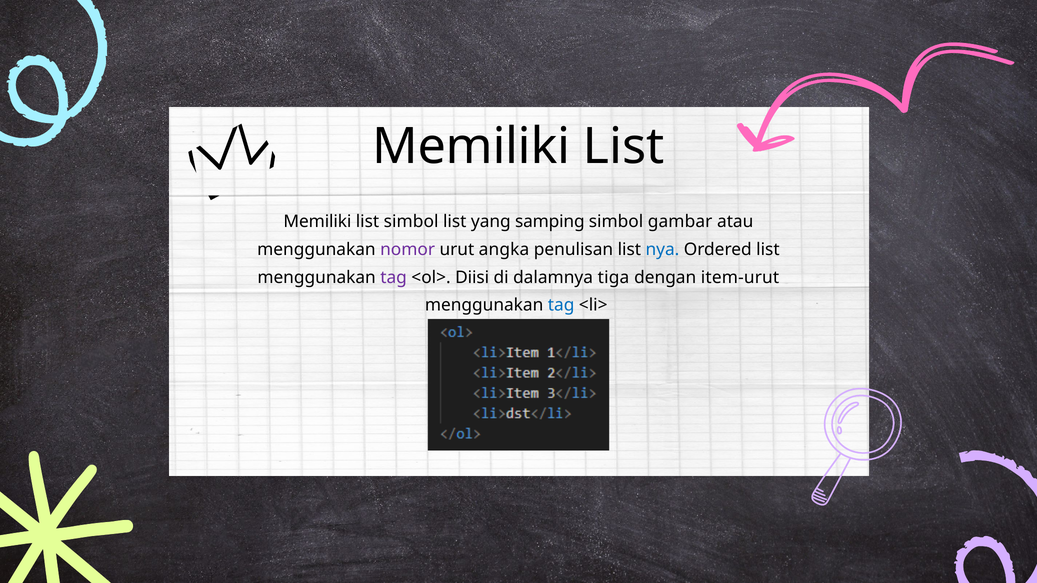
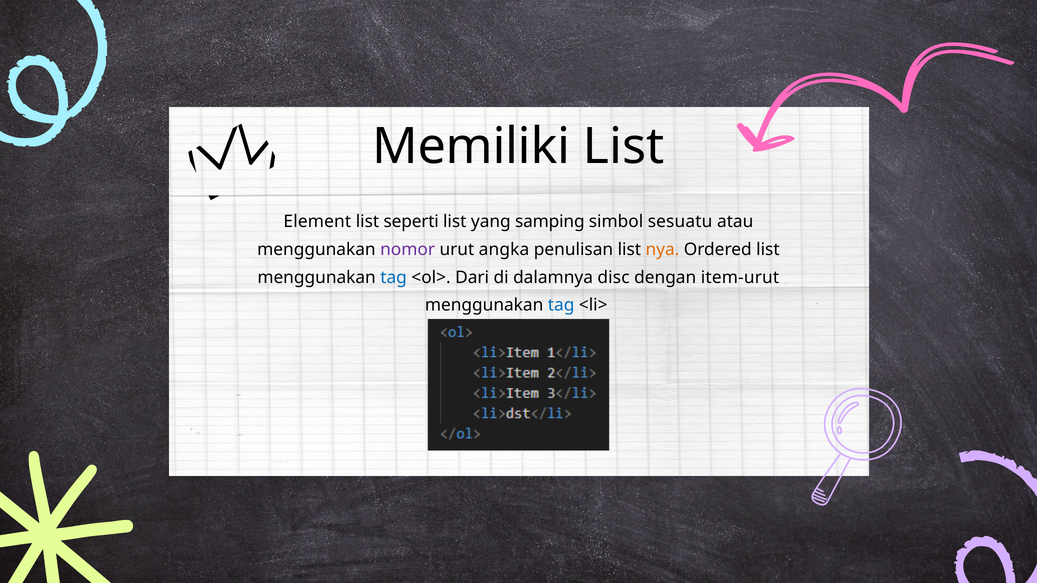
Memiliki: Memiliki -> Element (317, 222)
list simbol: simbol -> seperti (411, 222)
gambar: gambar -> sesuatu (680, 222)
nya colour: blue -> orange (662, 250)
tag colour: purple -> blue (394, 278)
Diisi: Diisi -> Dari (472, 278)
tiga: tiga -> disc (614, 278)
